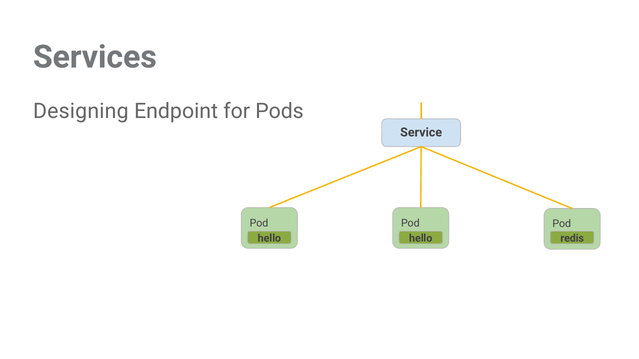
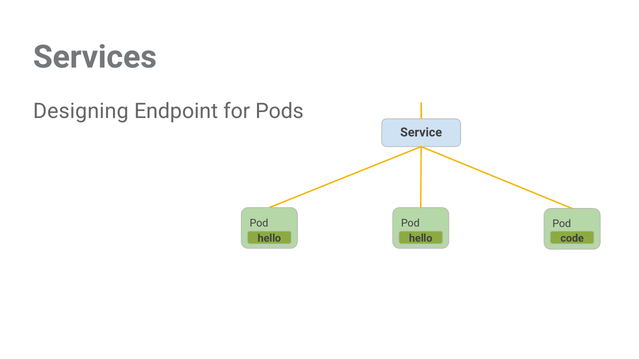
redis: redis -> code (572, 238)
